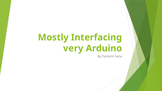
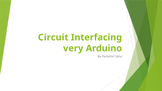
Mostly: Mostly -> Circuit (53, 37)
